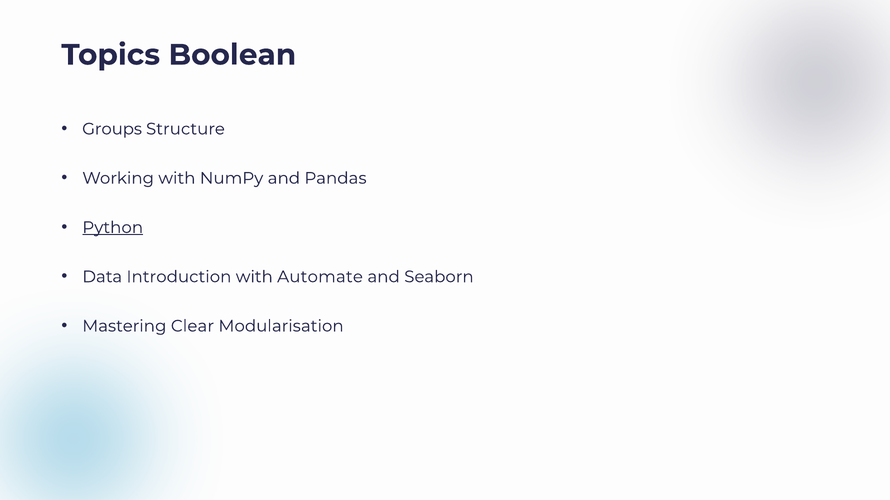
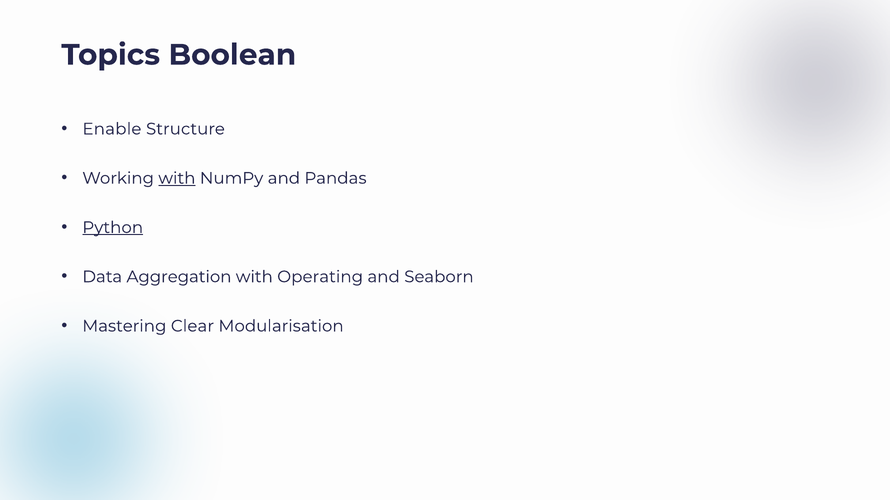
Groups: Groups -> Enable (112, 129)
with underline: none -> present (177, 178)
Introduction: Introduction -> Aggregation (179, 277)
Automate: Automate -> Operating (320, 277)
